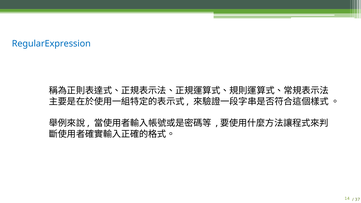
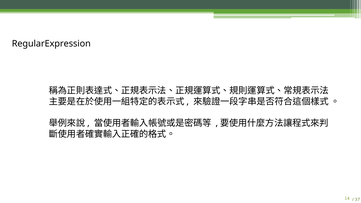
RegularExpression colour: blue -> black (51, 44)
